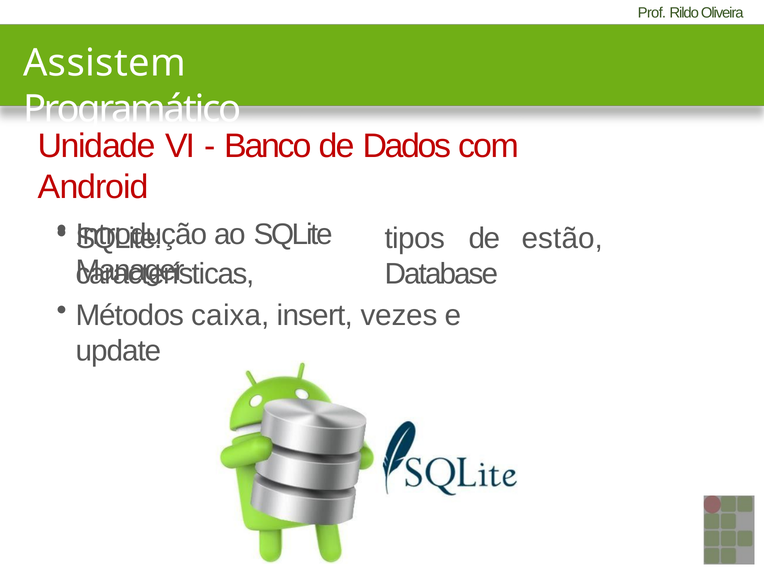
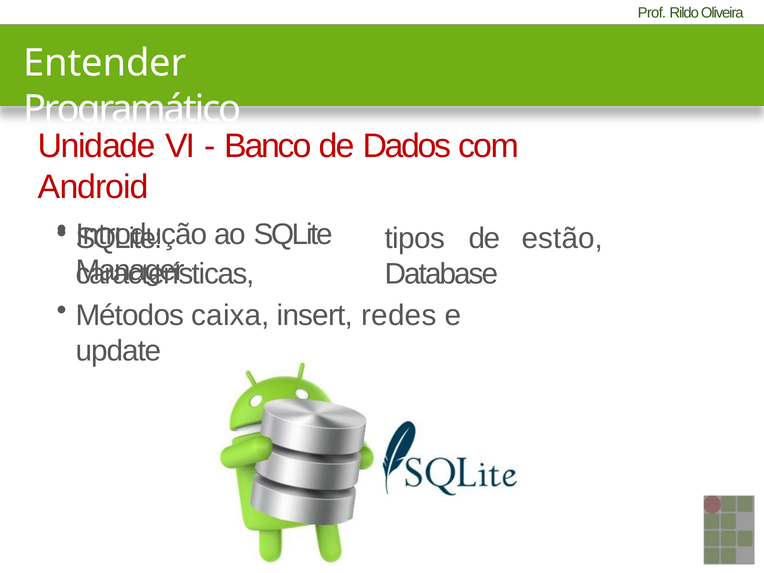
Assistem: Assistem -> Entender (105, 63)
vezes: vezes -> redes (399, 315)
